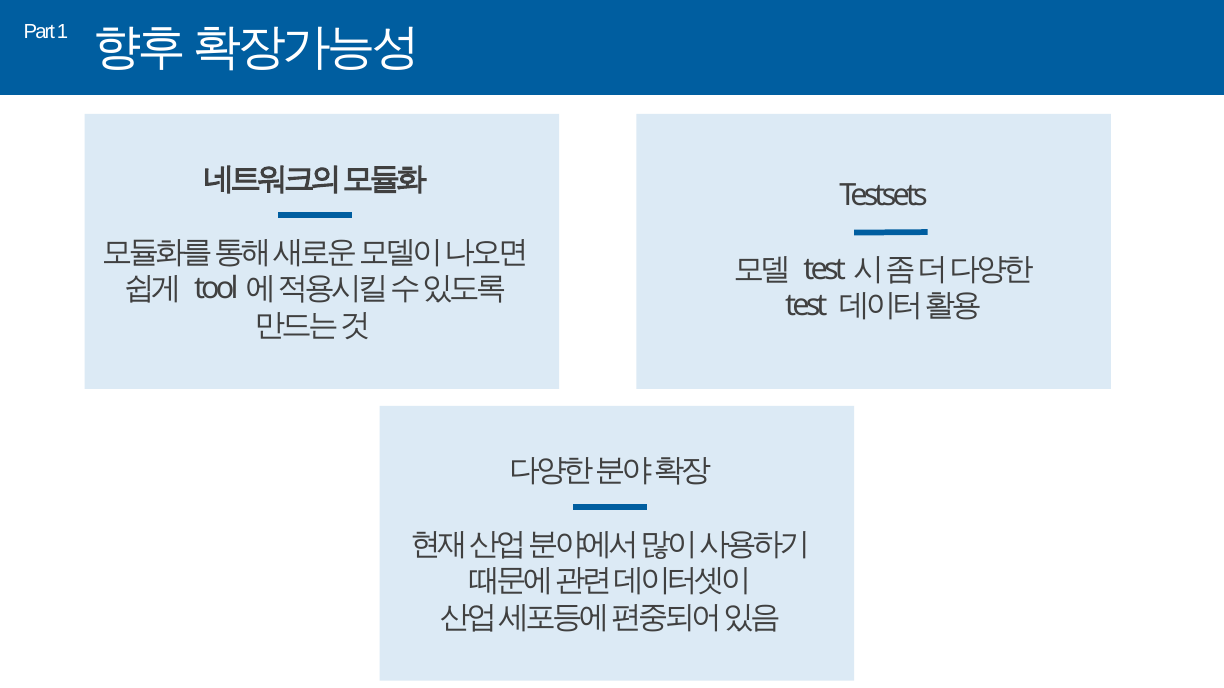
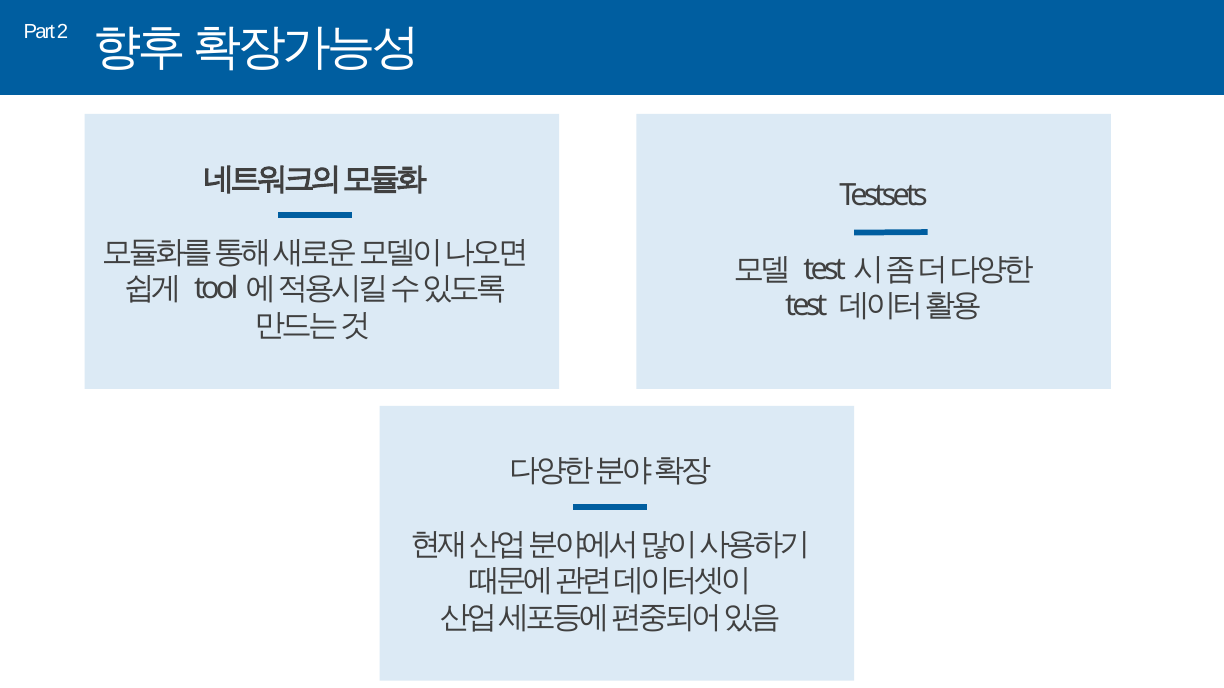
1: 1 -> 2 (63, 32)
